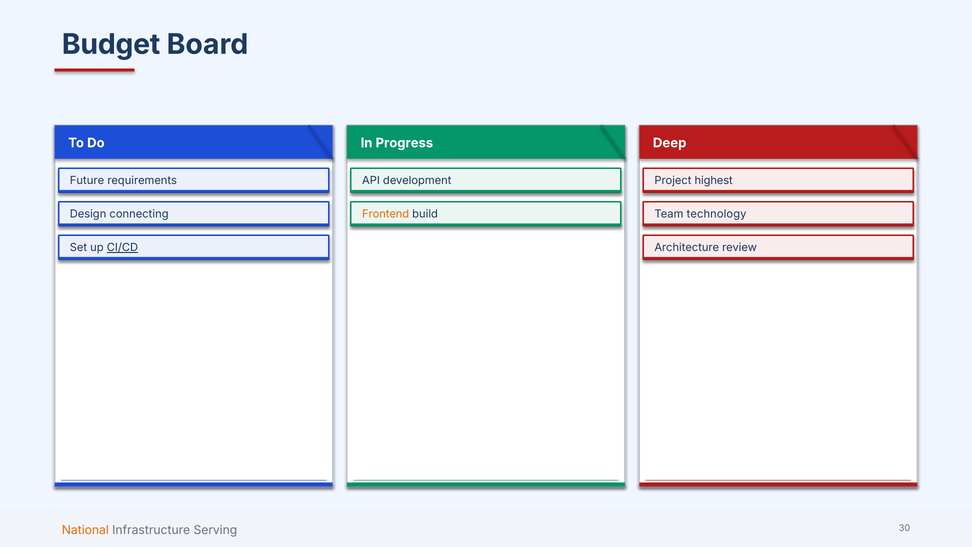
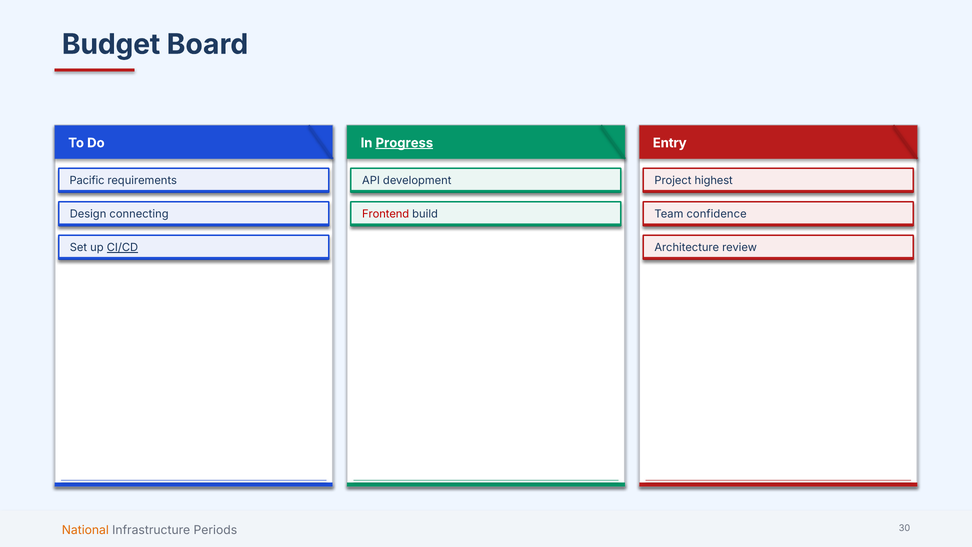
Progress underline: none -> present (404, 143)
Deep: Deep -> Entry (670, 143)
Future: Future -> Pacific (87, 181)
Frontend colour: orange -> red (386, 214)
technology: technology -> confidence (717, 214)
Serving: Serving -> Periods (215, 530)
